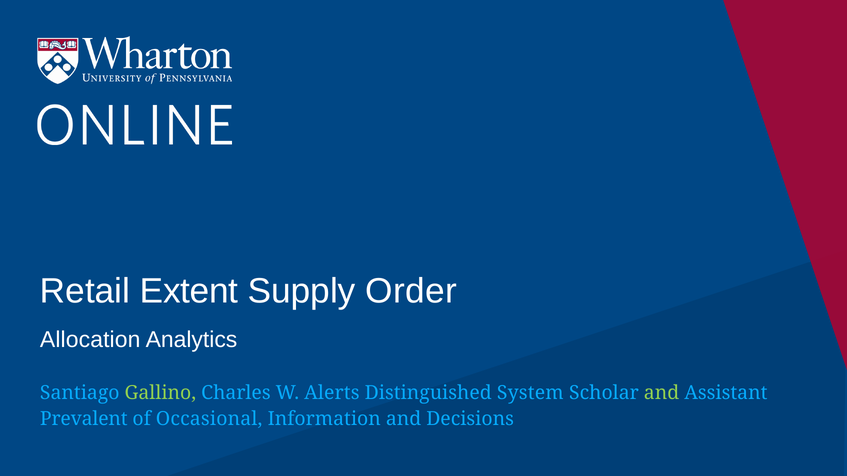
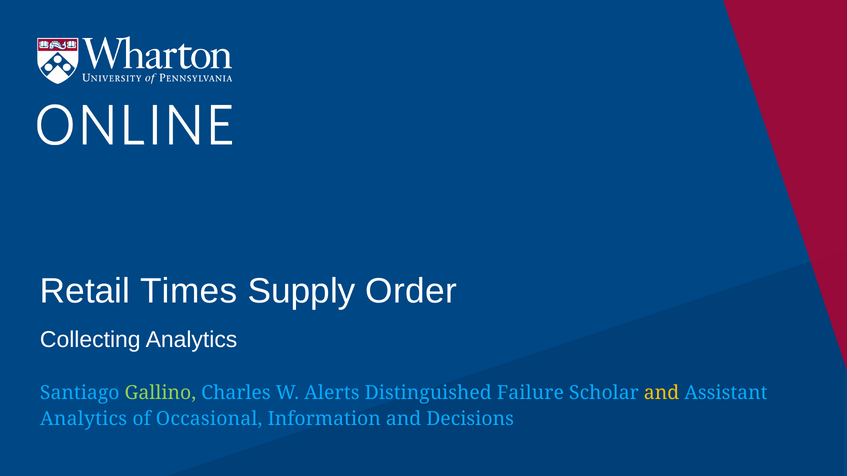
Extent: Extent -> Times (189, 291)
Allocation: Allocation -> Collecting (90, 340)
System: System -> Failure (530, 393)
and colour: light green -> yellow (662, 393)
Prevalent: Prevalent -> Analytics (84, 419)
